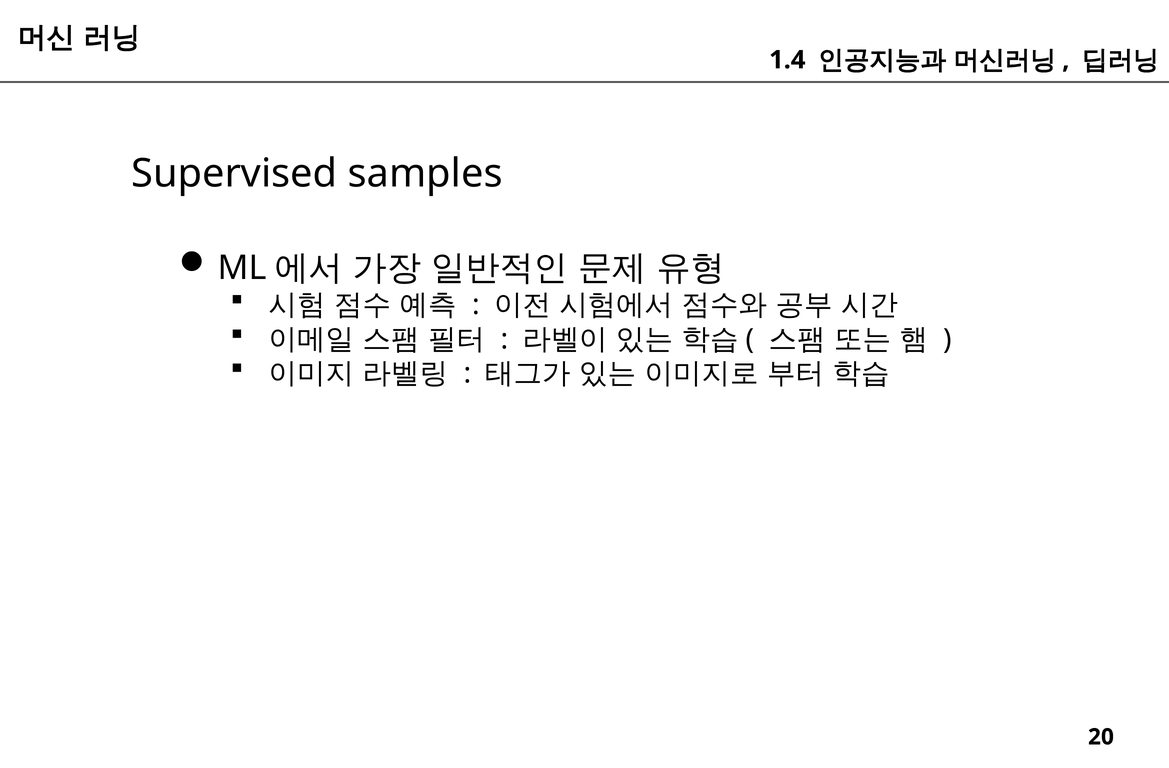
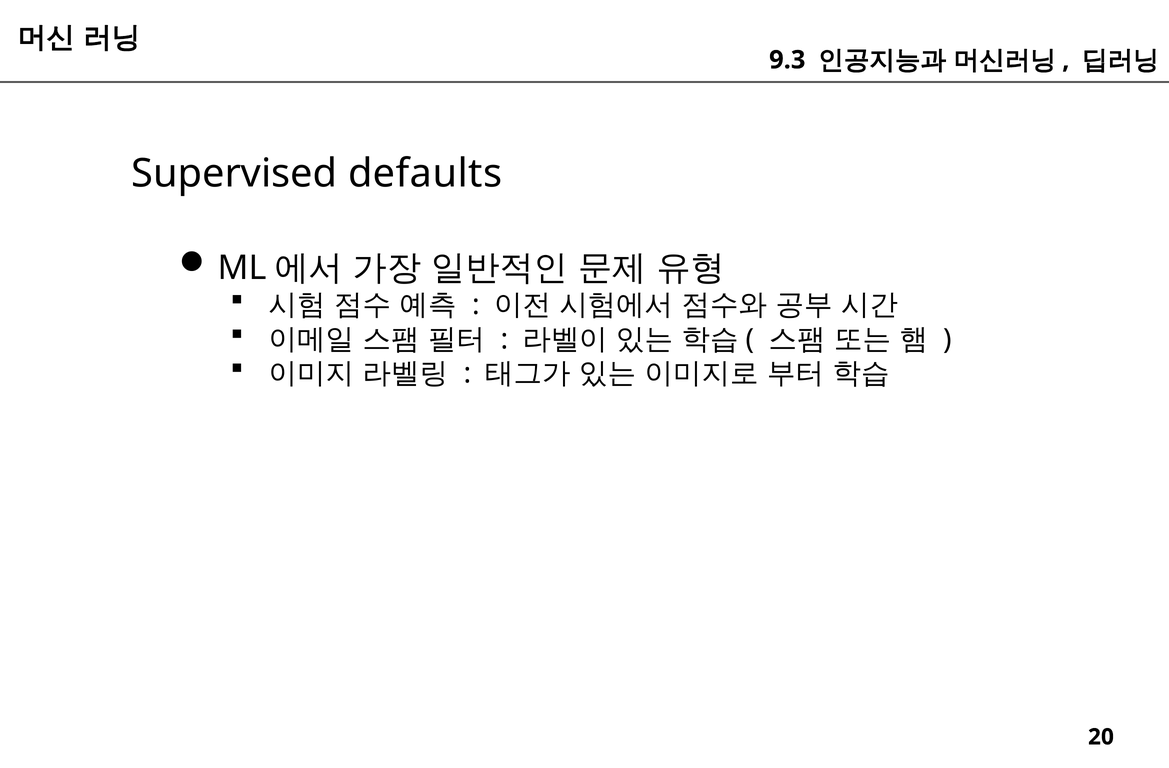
1.4: 1.4 -> 9.3 (787, 60)
samples: samples -> defaults (425, 174)
